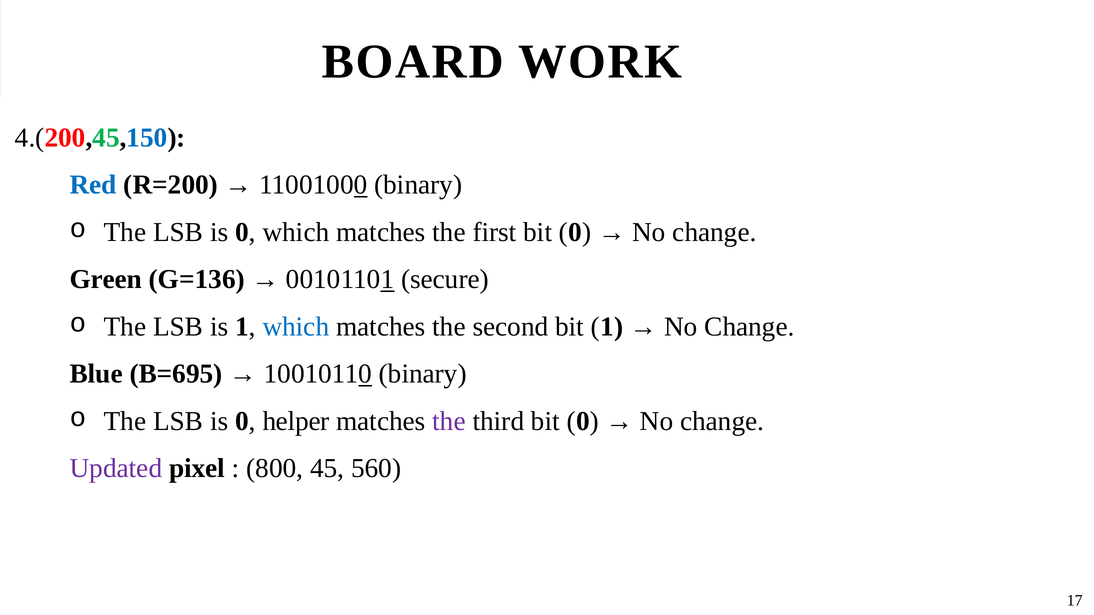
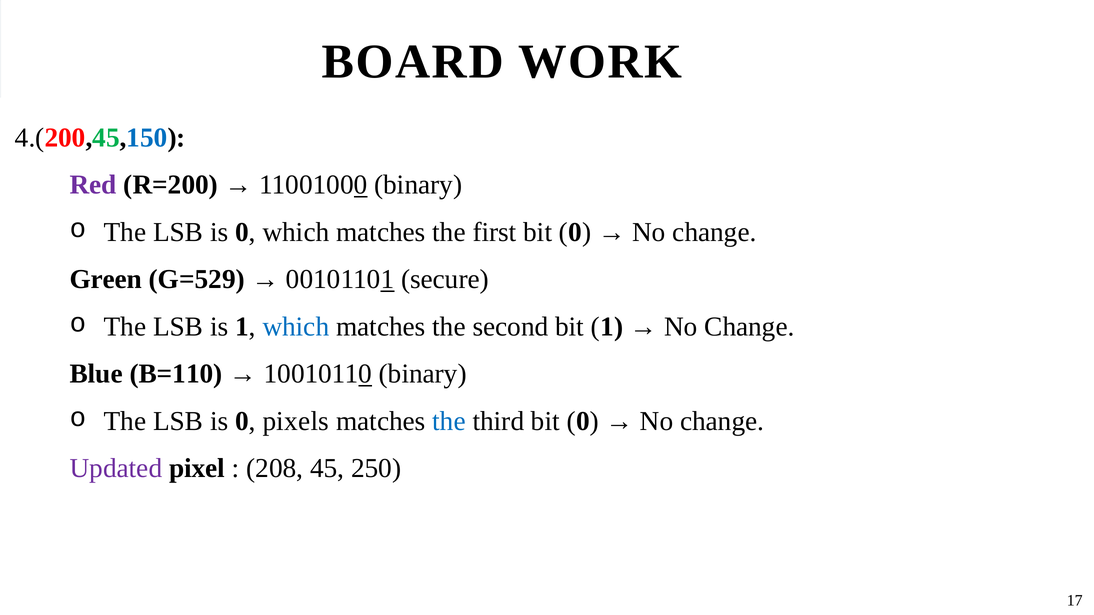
Red colour: blue -> purple (93, 185)
G=136: G=136 -> G=529 (197, 280)
B=695: B=695 -> B=110 (176, 374)
helper: helper -> pixels (296, 421)
the colour: purple -> blue (449, 421)
800: 800 -> 208 (275, 469)
560: 560 -> 250 (376, 469)
